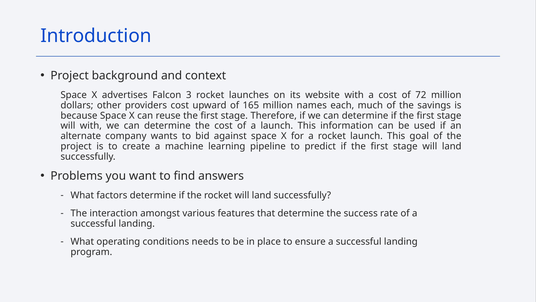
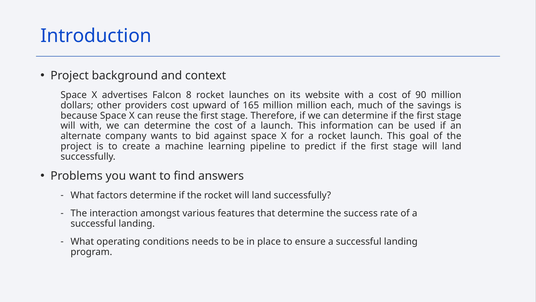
3: 3 -> 8 (189, 95)
72: 72 -> 90 (421, 95)
million names: names -> million (312, 105)
